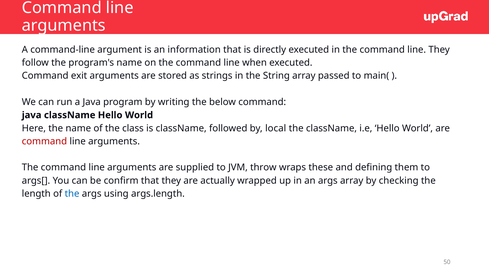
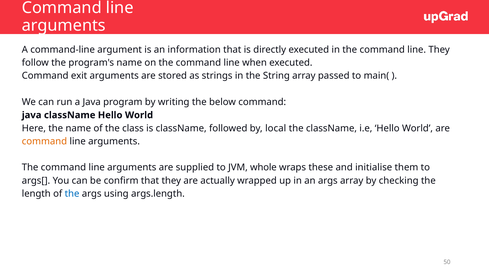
command colour: red -> orange (44, 141)
throw: throw -> whole (263, 168)
defining: defining -> initialise (374, 168)
